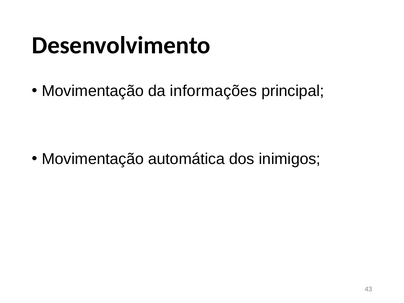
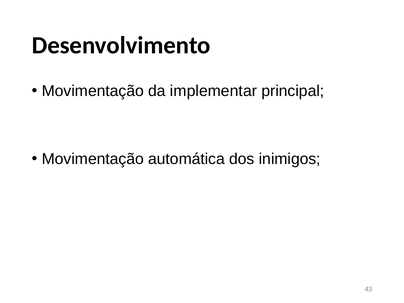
informações: informações -> implementar (214, 91)
